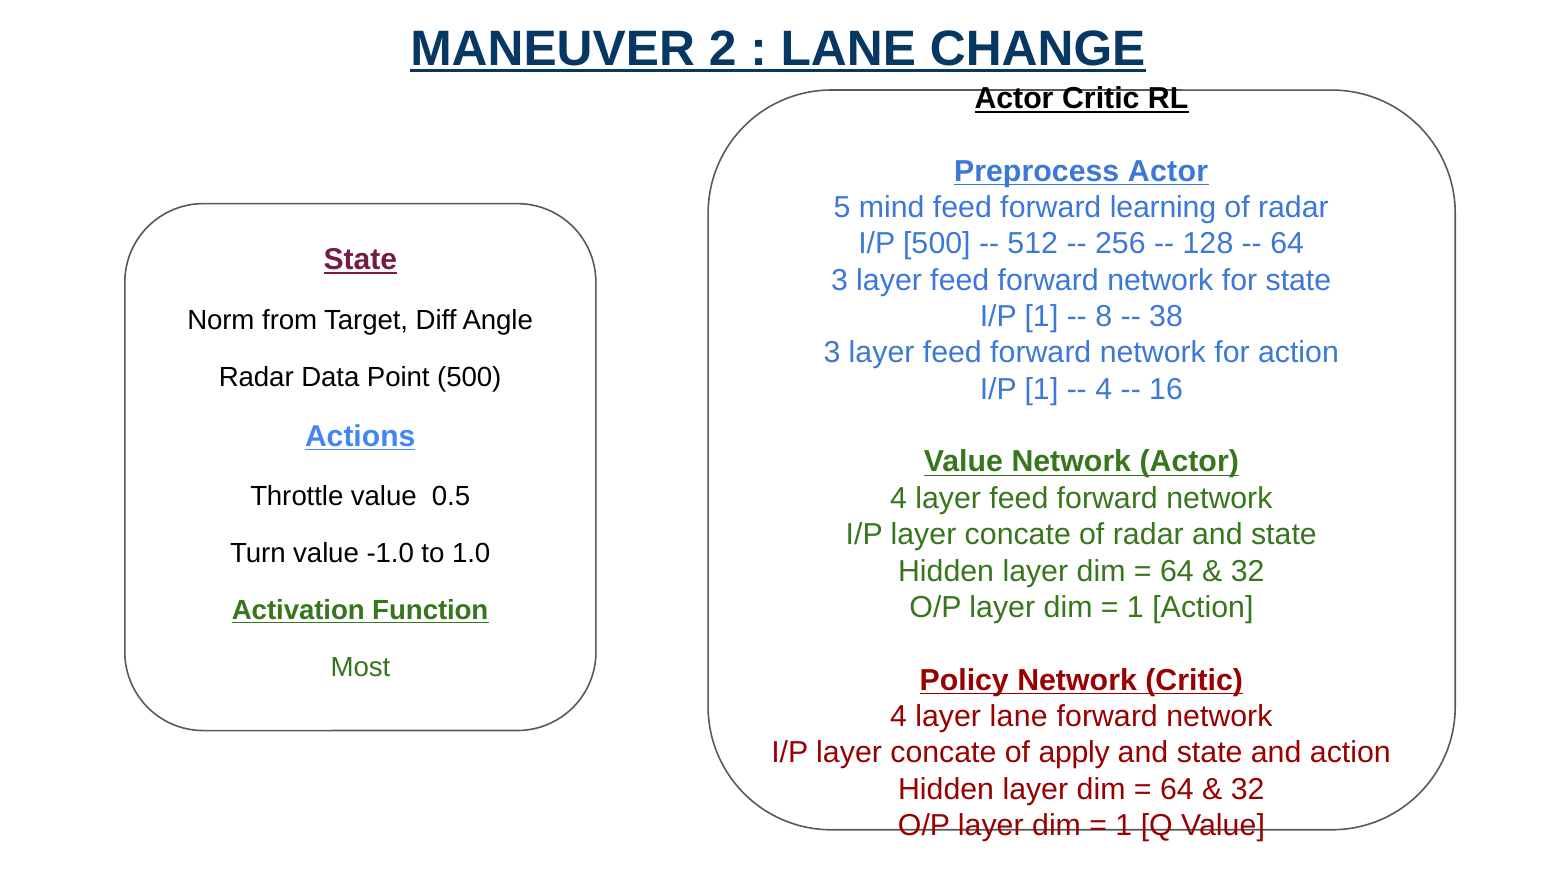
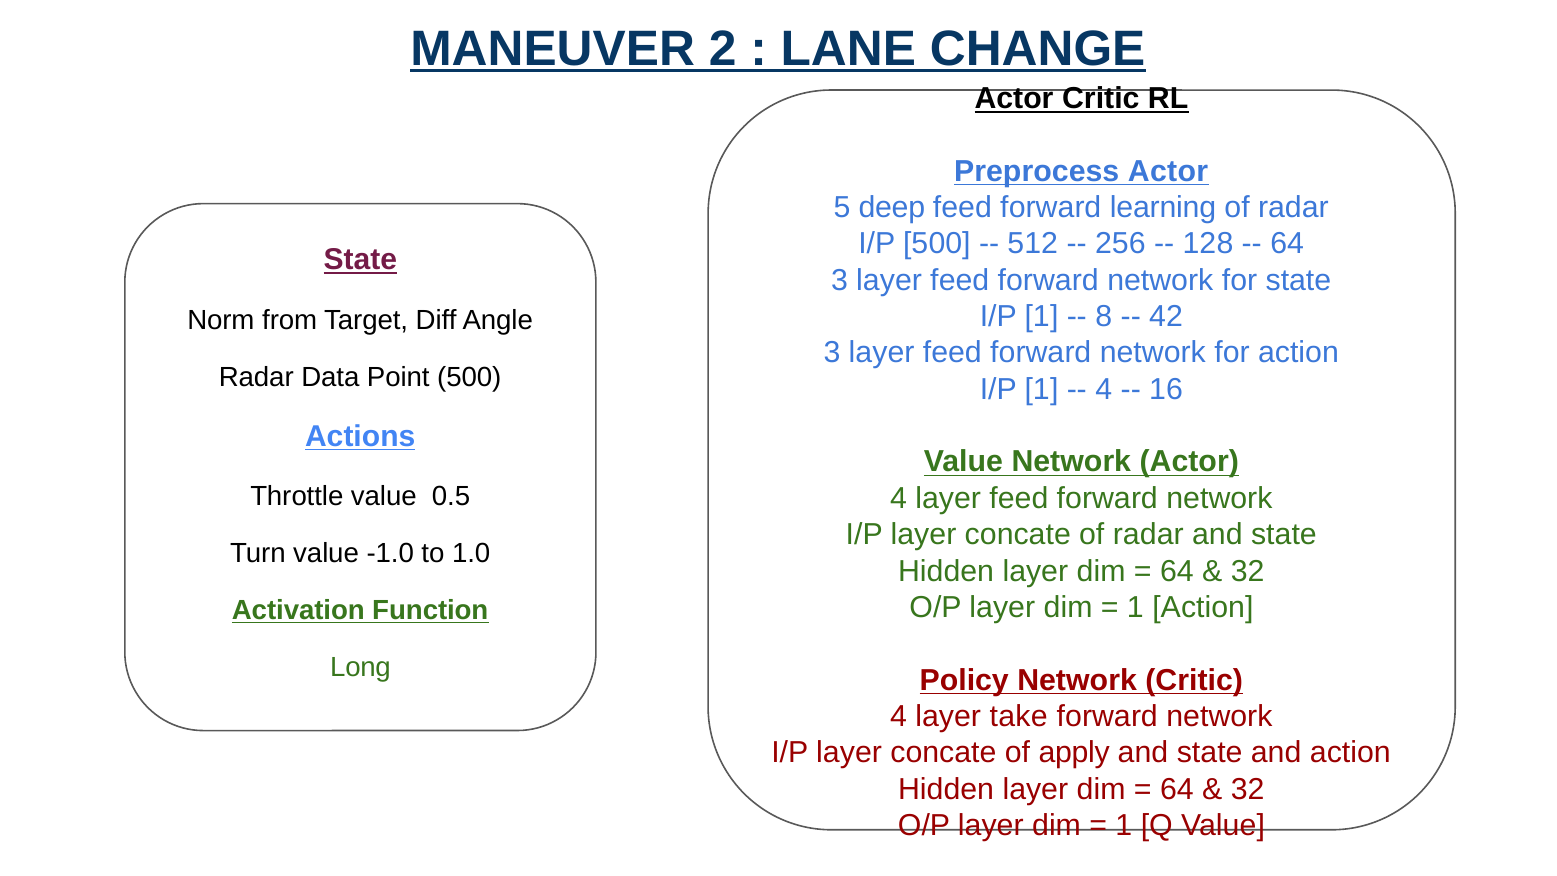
mind: mind -> deep (892, 207)
38: 38 -> 42 (1166, 316)
Most: Most -> Long (361, 668)
layer lane: lane -> take (1019, 716)
